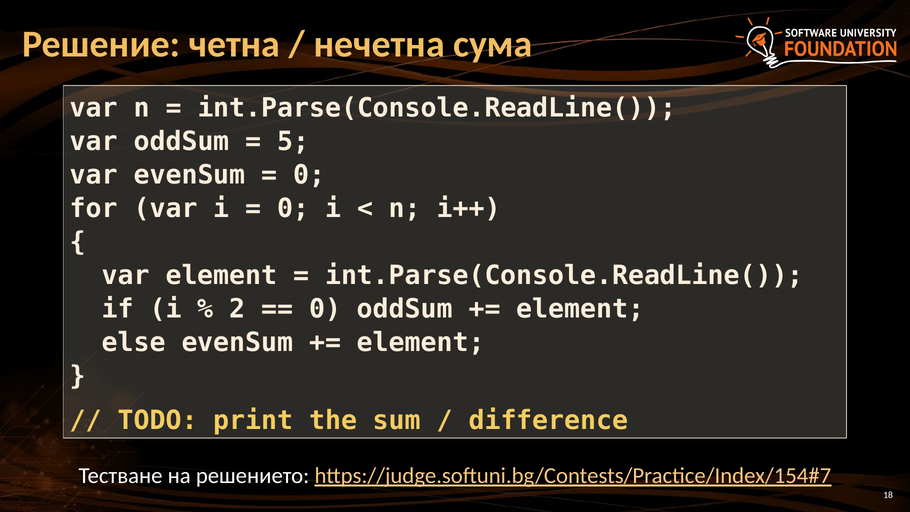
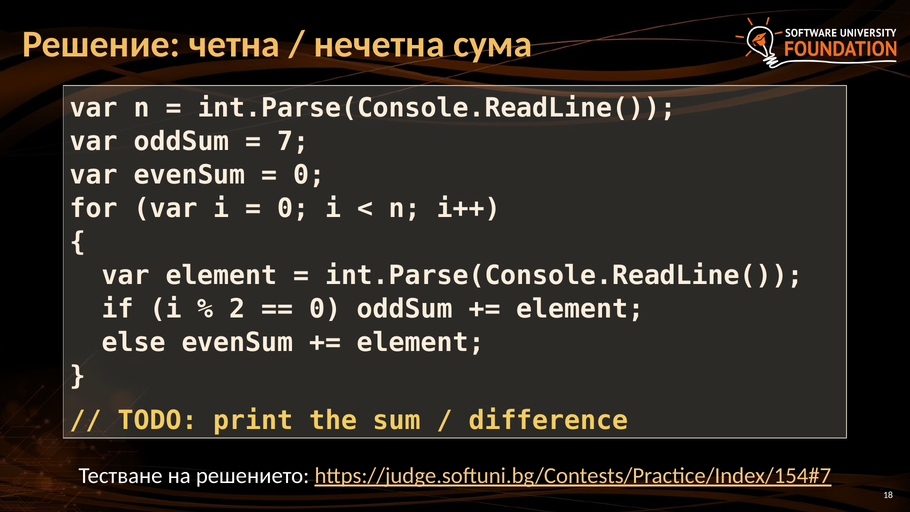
5: 5 -> 7 (293, 142)
